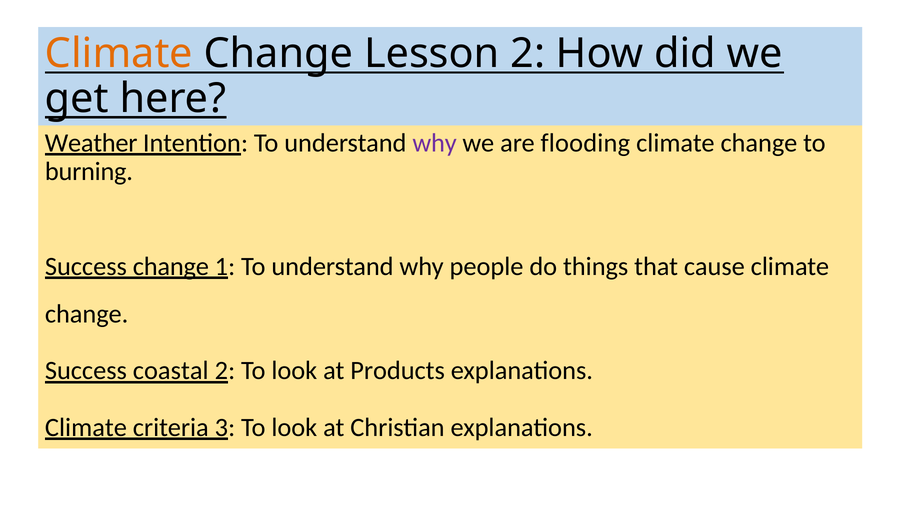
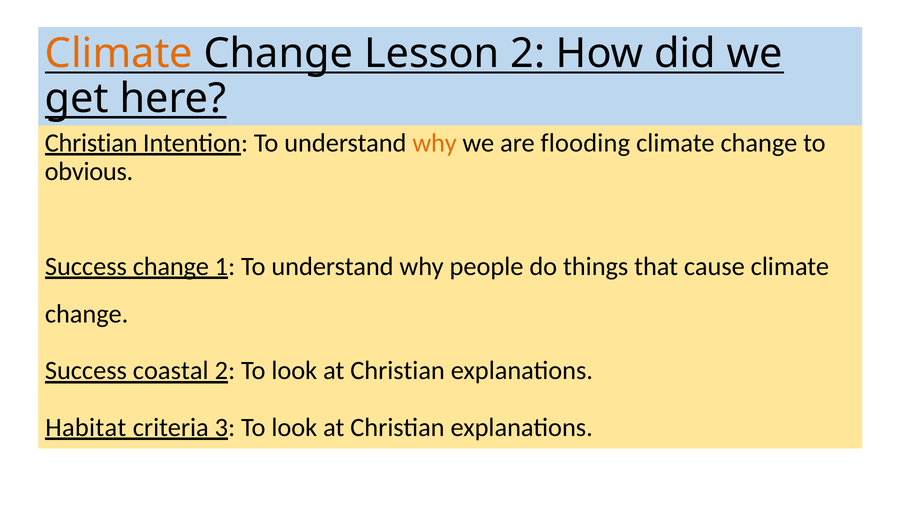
Weather: Weather -> Christian (91, 143)
why colour: purple -> orange (435, 143)
burning: burning -> obvious (89, 171)
Products: Products -> Christian (398, 371)
Climate: Climate -> Habitat (86, 428)
